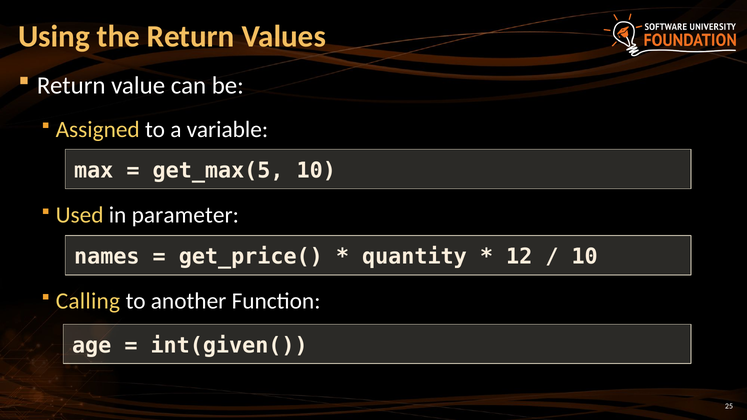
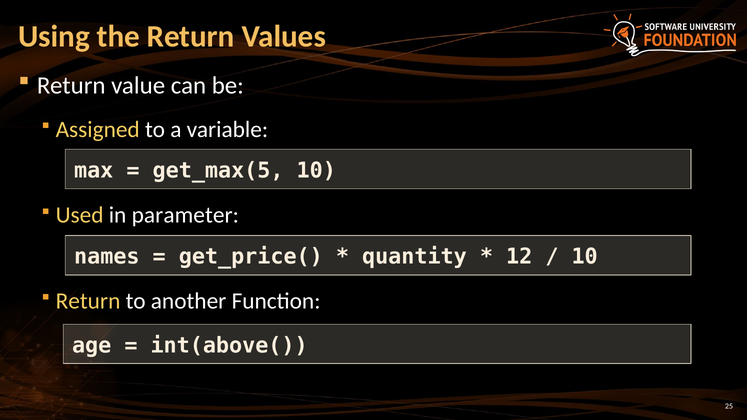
Calling: Calling -> Return (88, 301)
int(given(: int(given( -> int(above( (229, 346)
